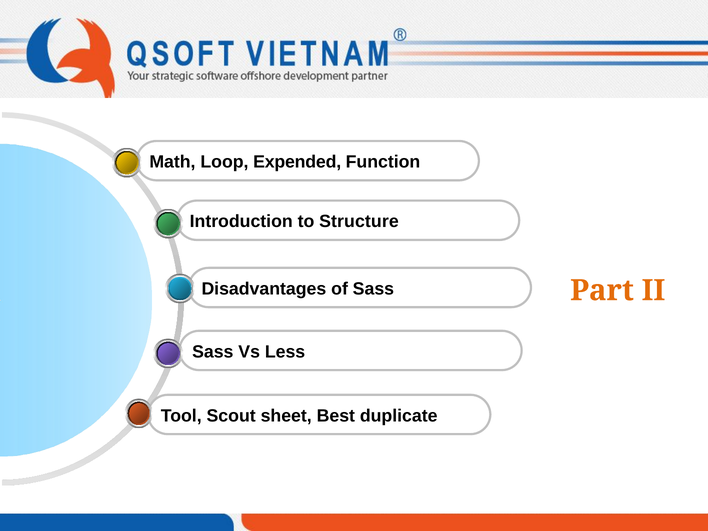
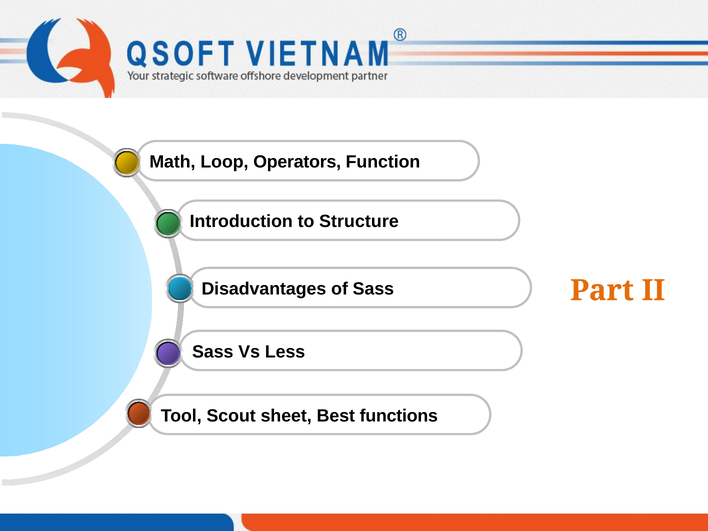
Expended: Expended -> Operators (297, 162)
duplicate: duplicate -> functions (399, 416)
